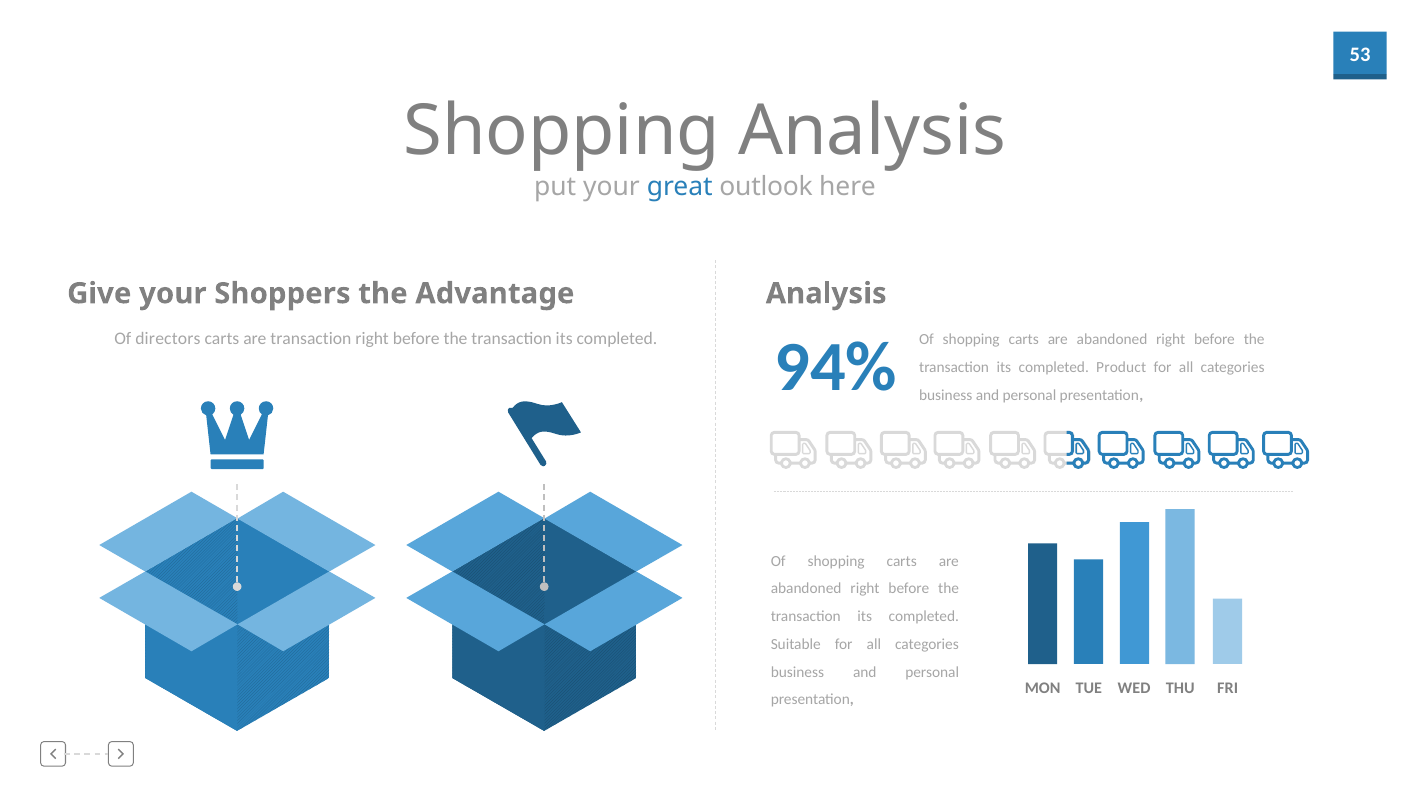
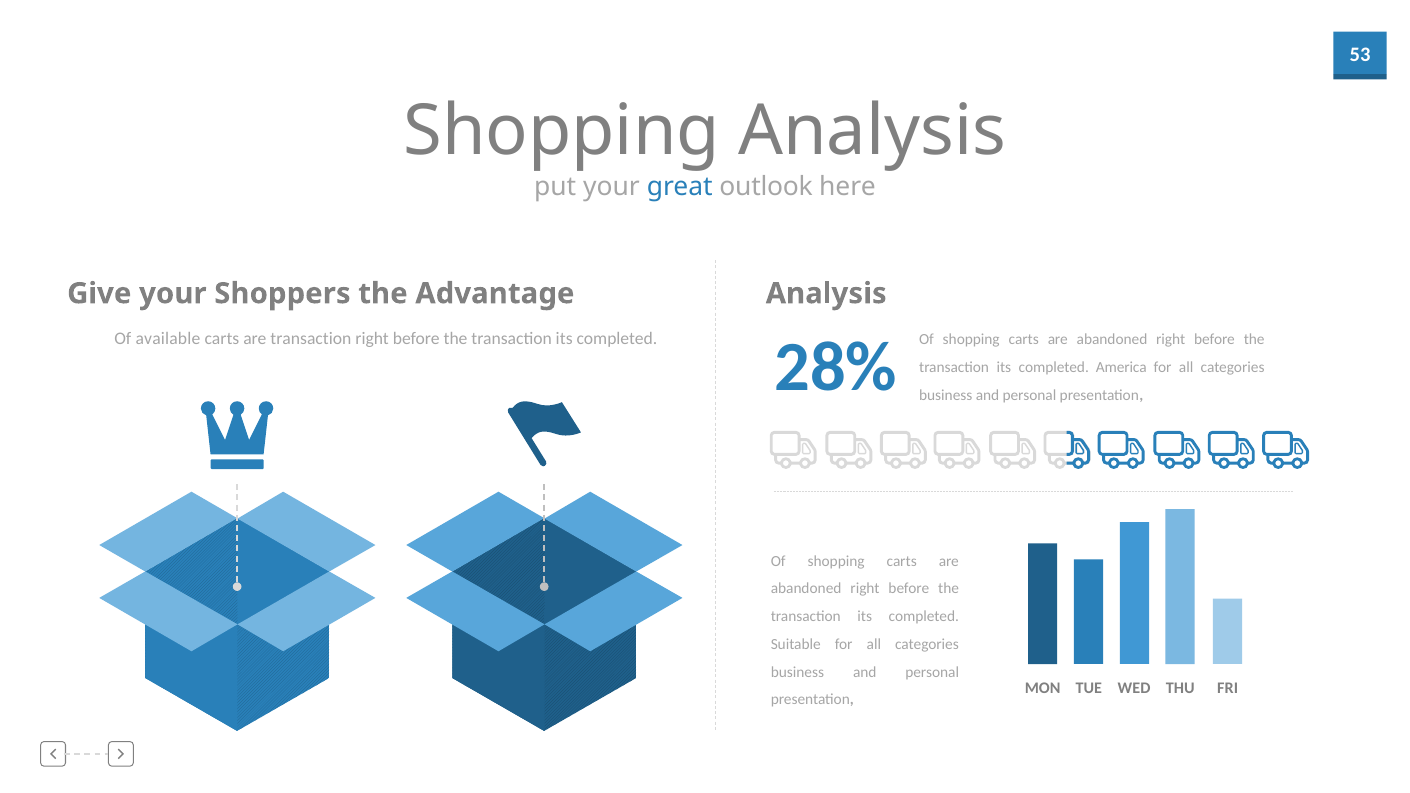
directors: directors -> available (168, 339)
94%: 94% -> 28% (836, 367)
Product: Product -> America (1121, 367)
